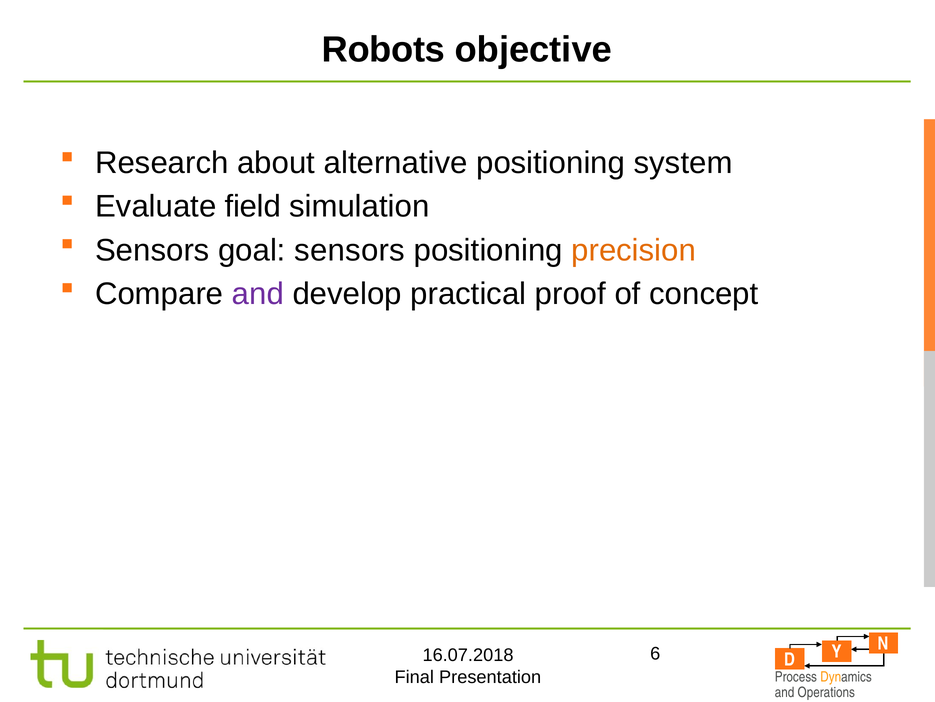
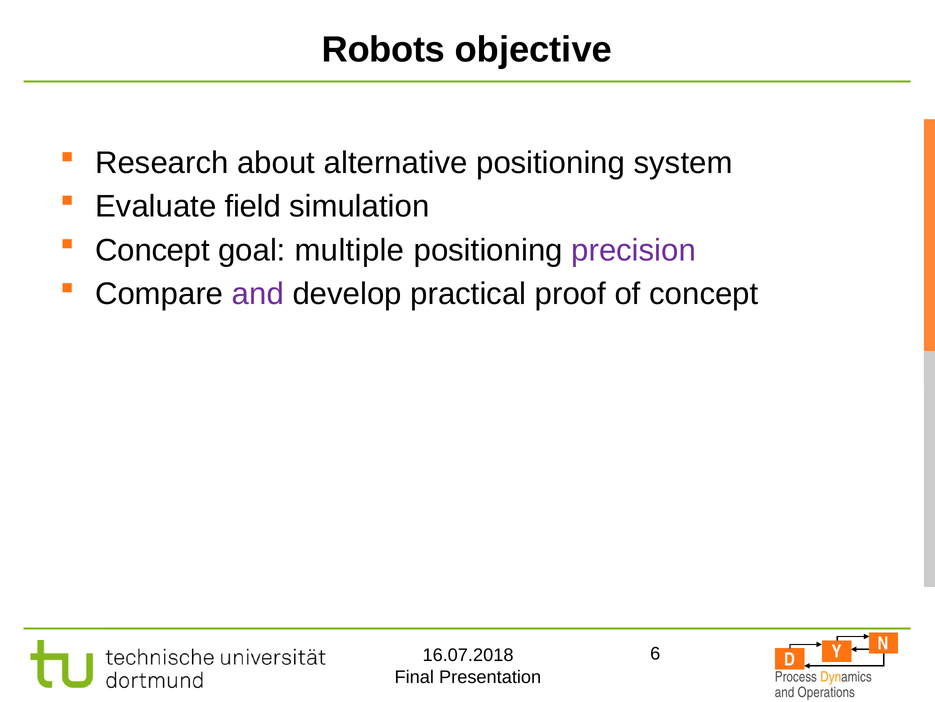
Sensors: Sensors -> Concept (152, 250)
goal sensors: sensors -> multiple (349, 250)
precision colour: orange -> purple (634, 250)
